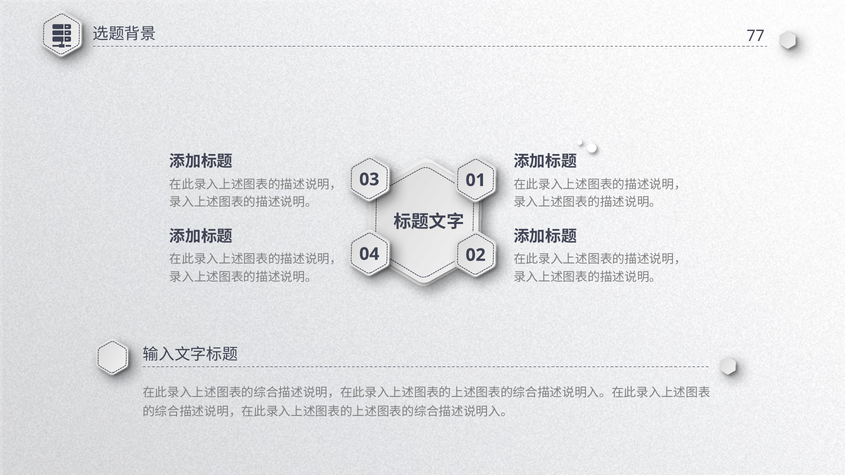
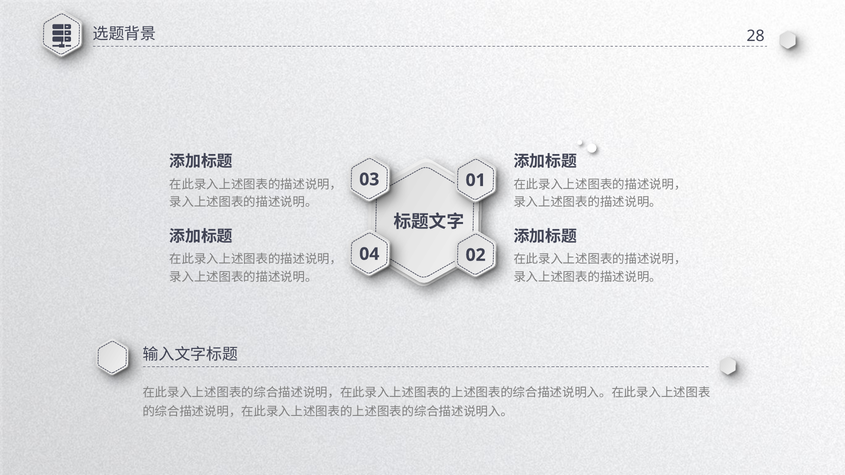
77: 77 -> 28 (756, 36)
